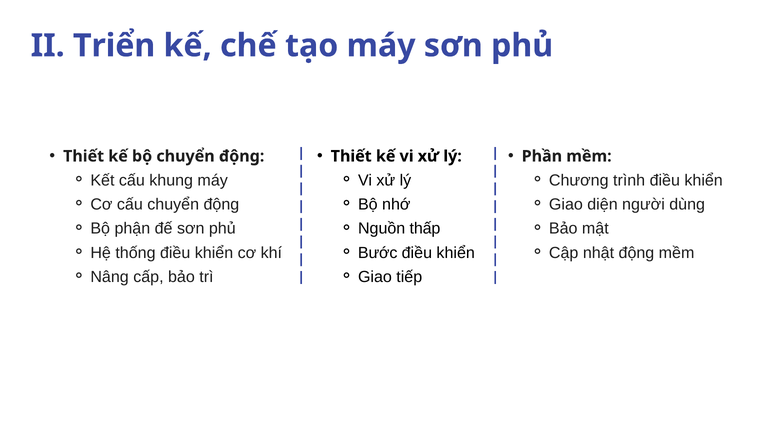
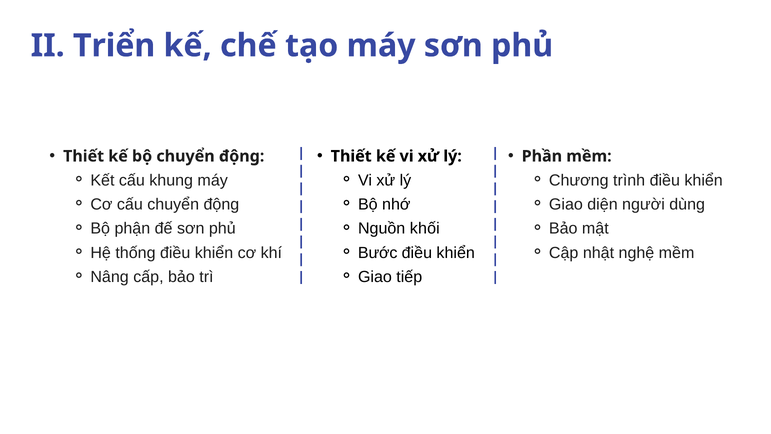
thấp: thấp -> khối (425, 228)
nhật động: động -> nghệ (636, 253)
